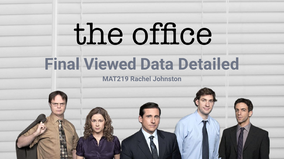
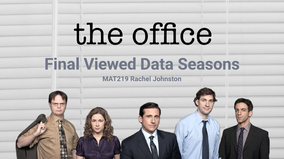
Detailed: Detailed -> Seasons (209, 65)
